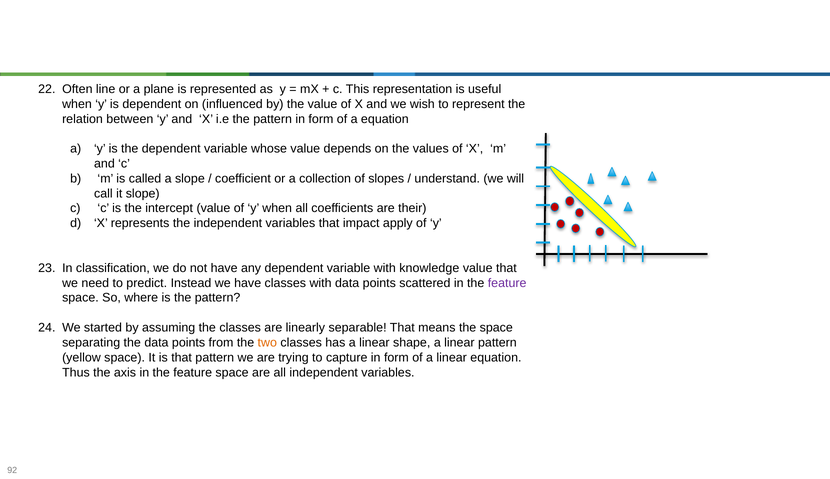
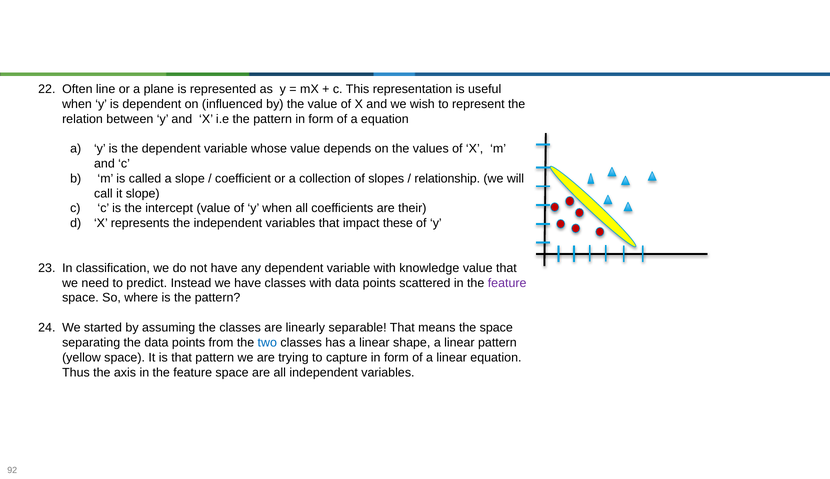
understand: understand -> relationship (447, 179)
apply: apply -> these (398, 223)
two colour: orange -> blue (267, 342)
